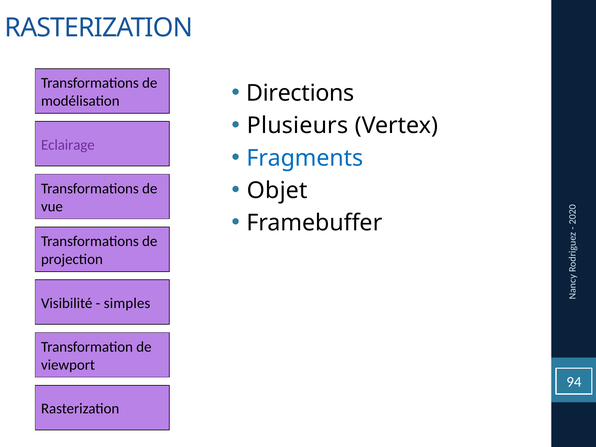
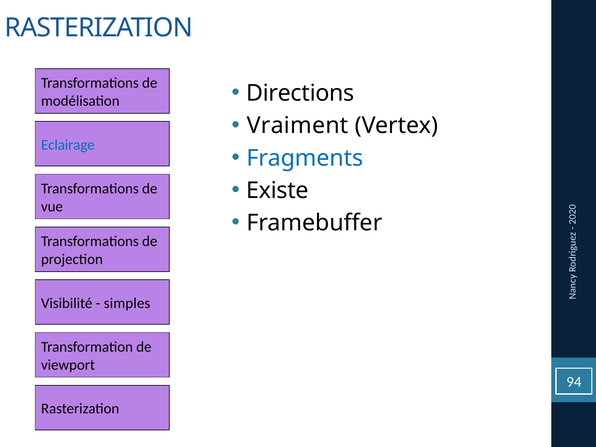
Plusieurs: Plusieurs -> Vraiment (298, 126)
Eclairage colour: purple -> blue (68, 145)
Objet: Objet -> Existe (277, 190)
